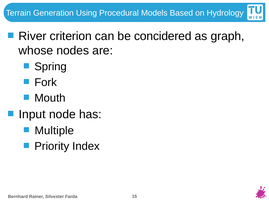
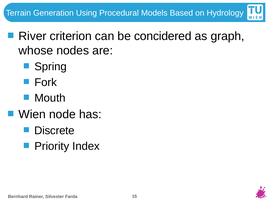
Input: Input -> Wien (32, 114)
Multiple: Multiple -> Discrete (54, 130)
